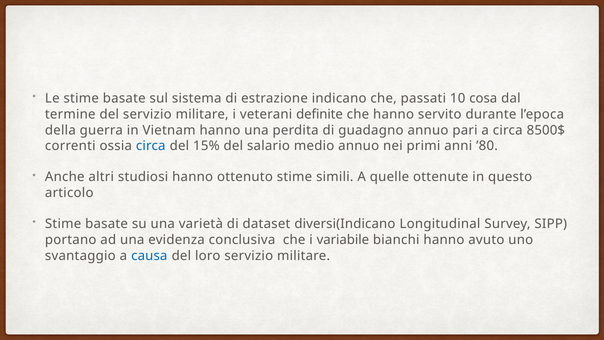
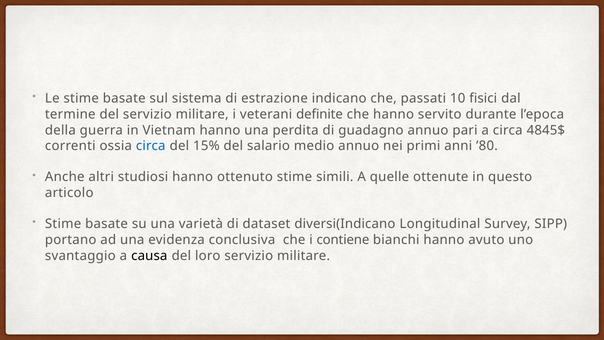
cosa: cosa -> fisici (483, 98)
8500$: 8500$ -> 4845$ (546, 130)
variabile: variabile -> contiene (343, 240)
causa colour: blue -> black (149, 255)
